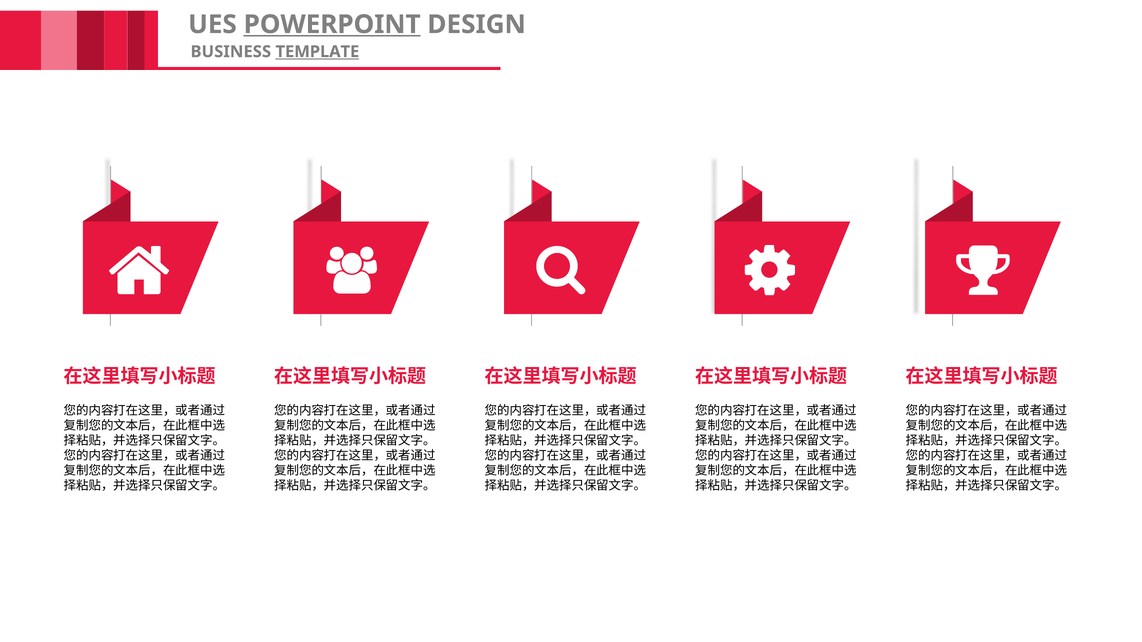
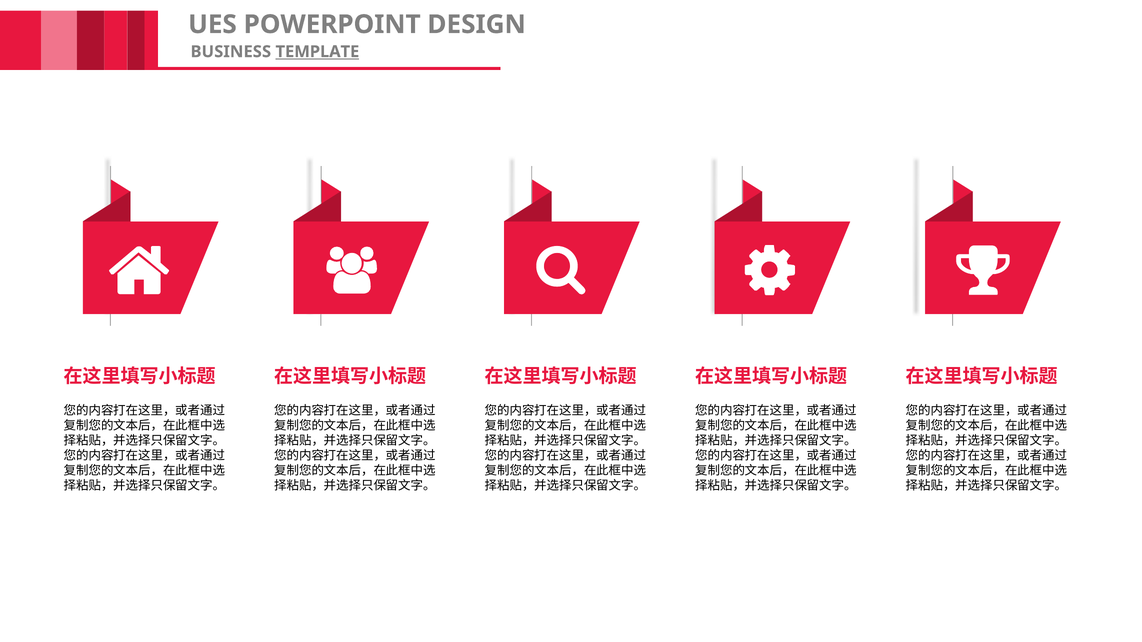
POWERPOINT underline: present -> none (332, 24)
